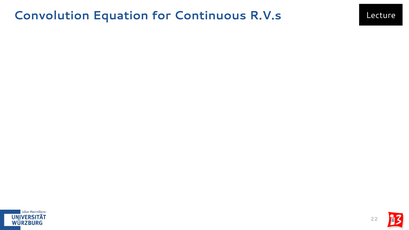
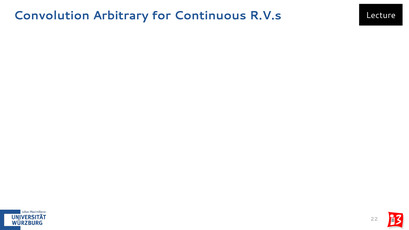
Equation: Equation -> Arbitrary (121, 16)
